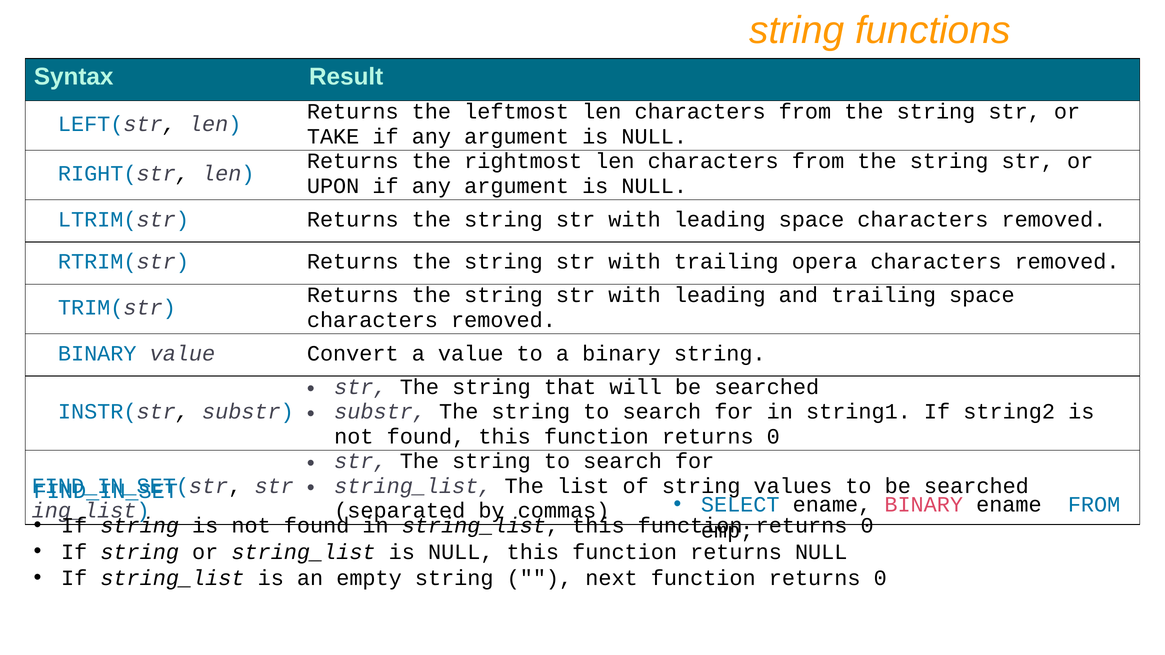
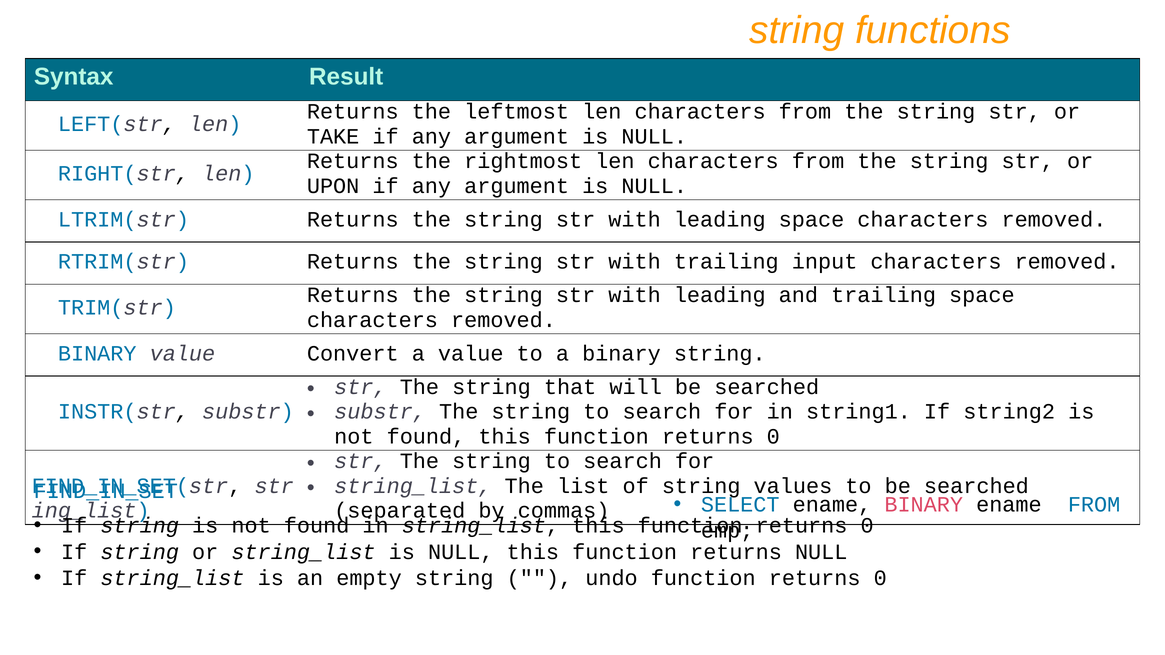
opera: opera -> input (825, 262)
next: next -> undo (612, 578)
